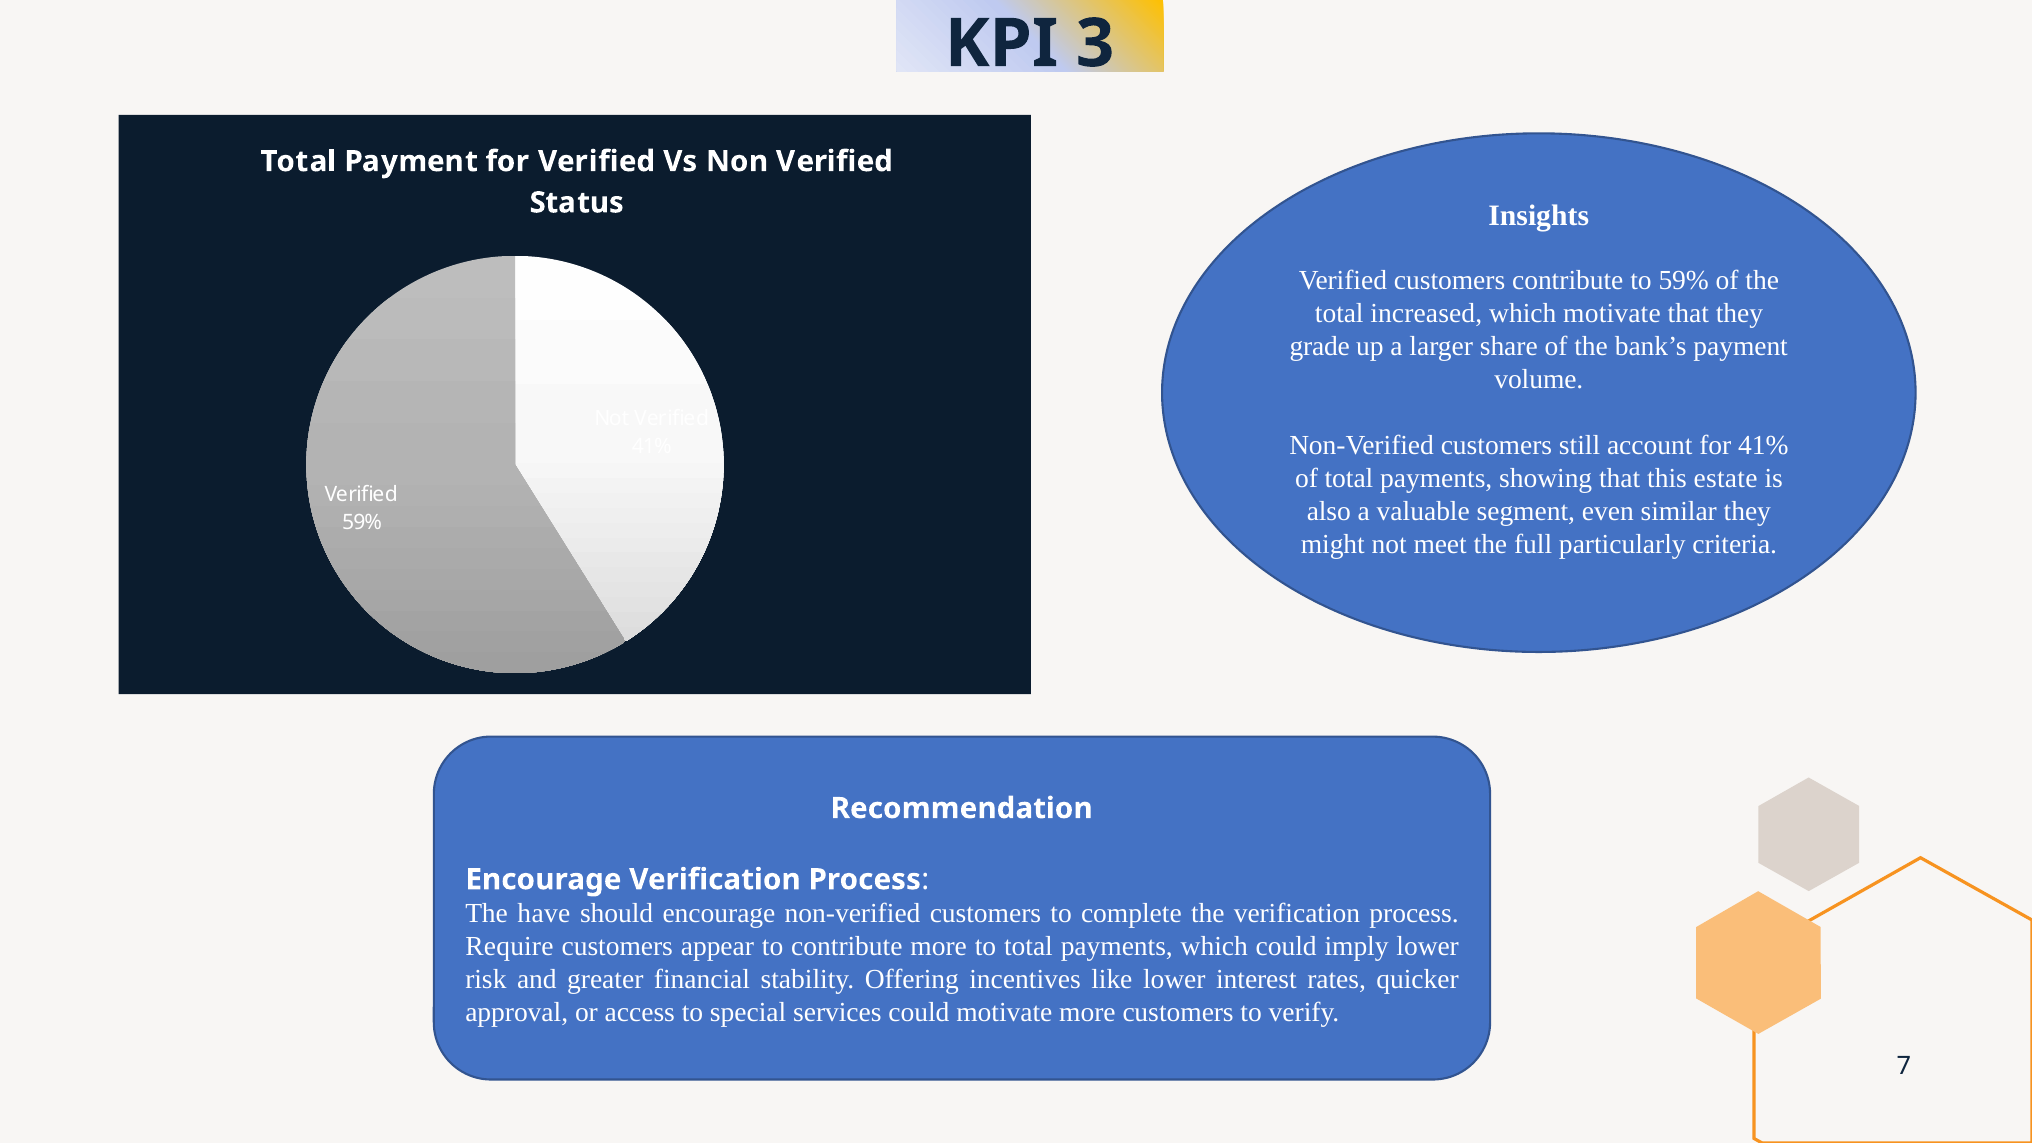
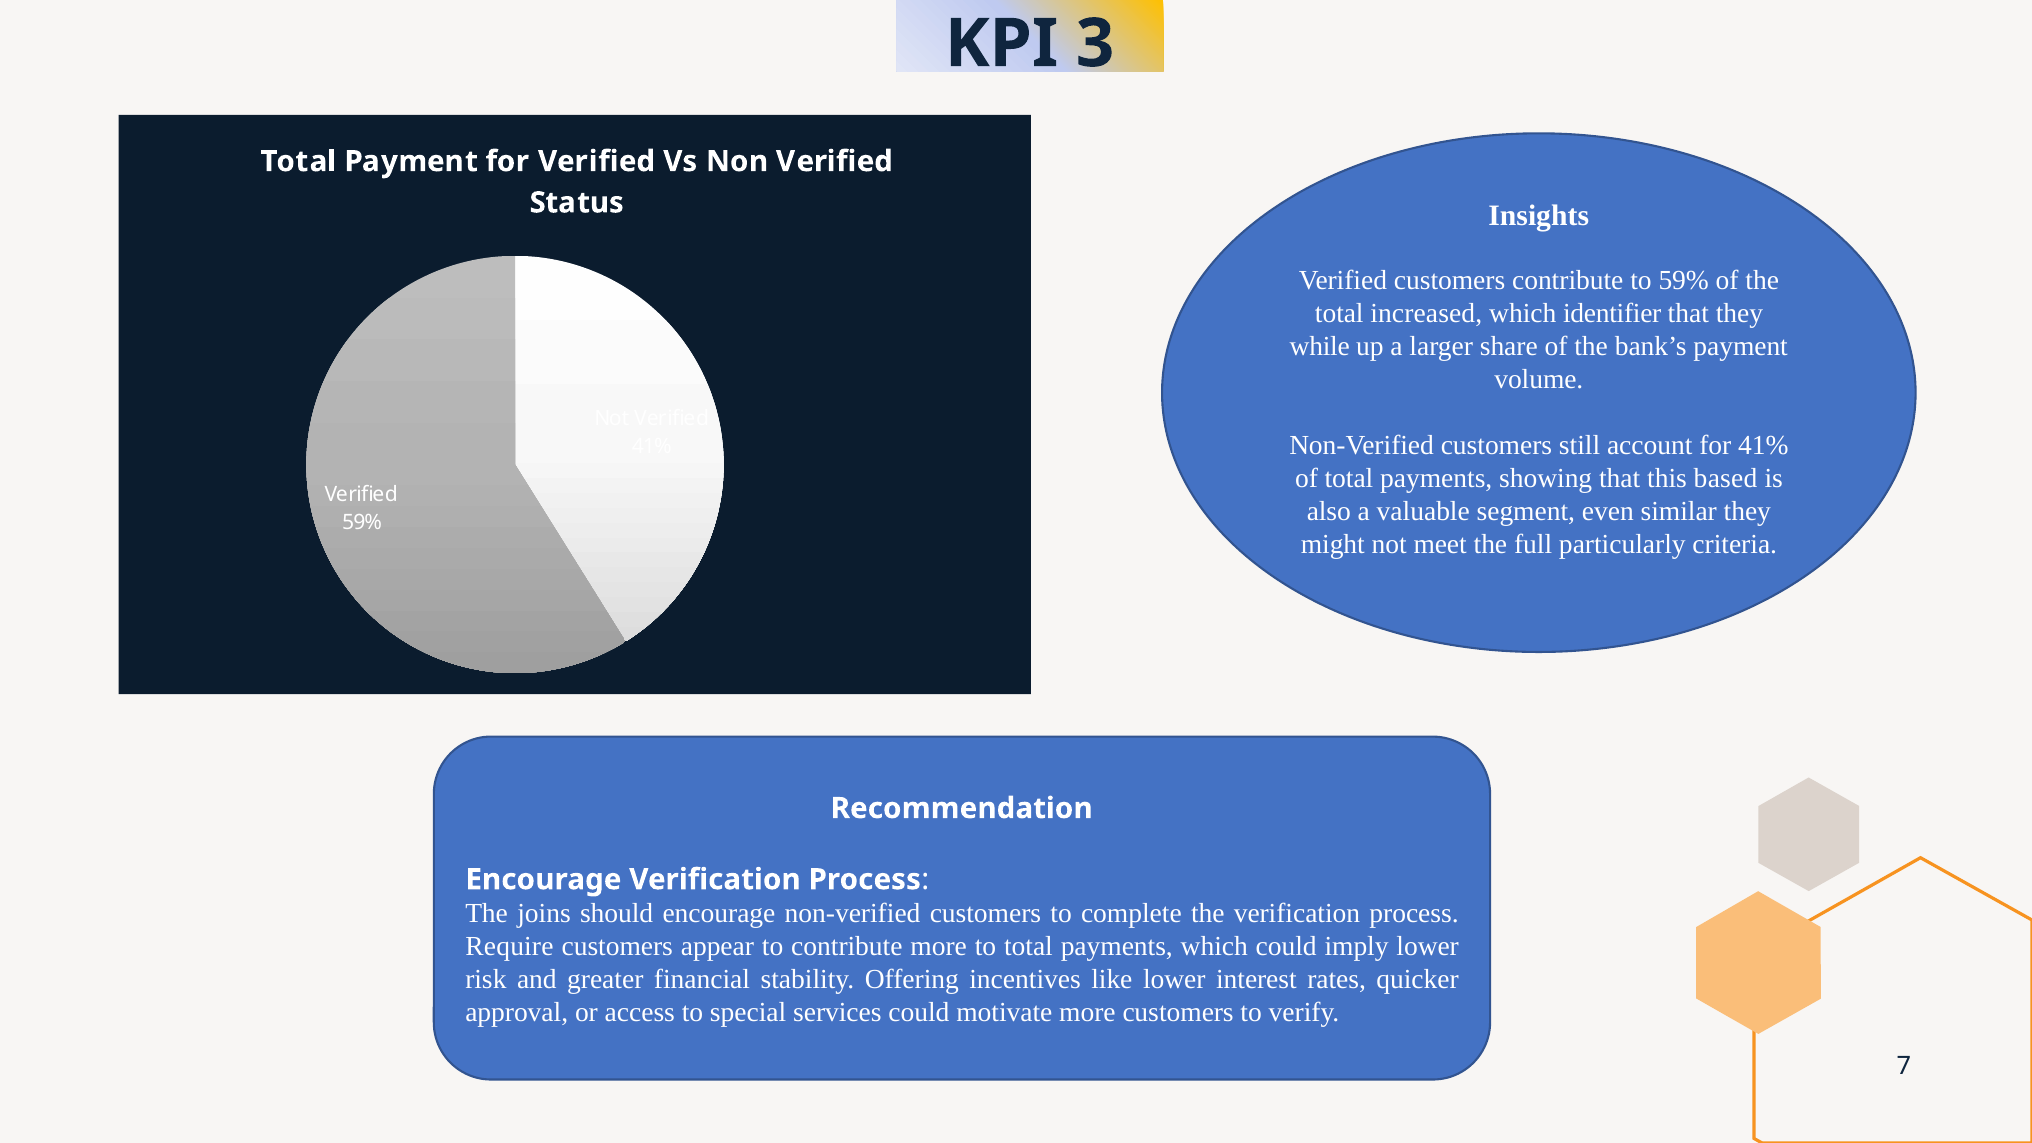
which motivate: motivate -> identifier (1612, 313)
grade: grade -> while (1320, 346)
estate: estate -> based (1726, 478)
have: have -> joins (544, 914)
